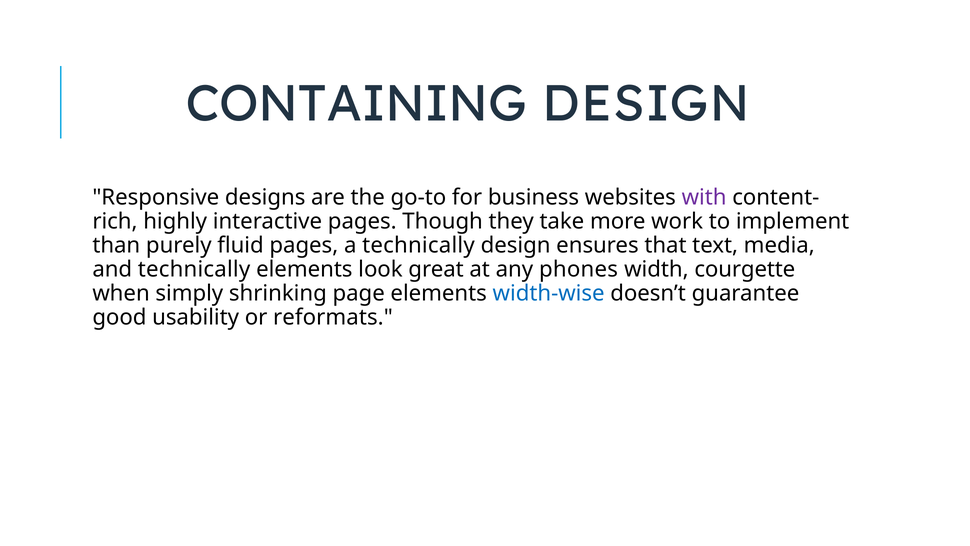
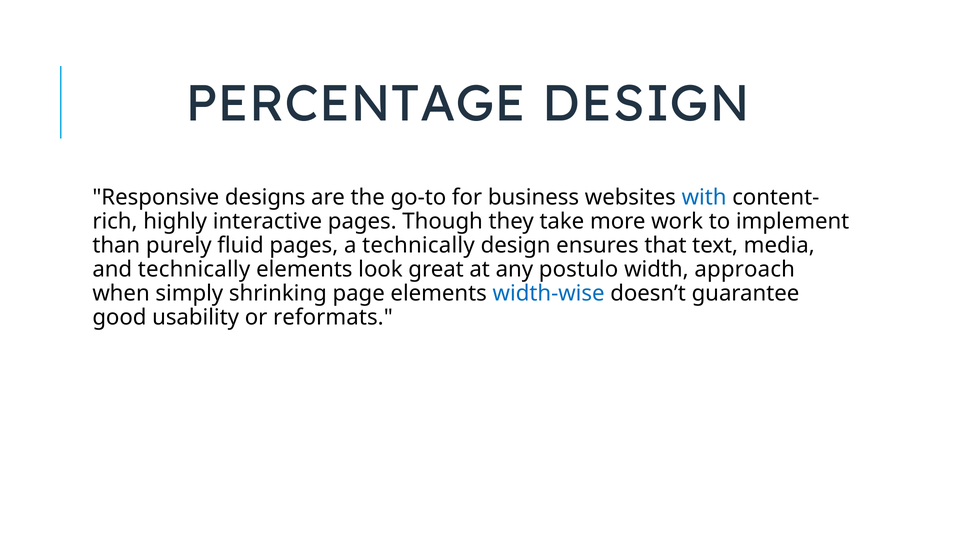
CONTAINING: CONTAINING -> PERCENTAGE (356, 104)
with colour: purple -> blue (704, 197)
phones: phones -> postulo (579, 269)
courgette: courgette -> approach (745, 269)
